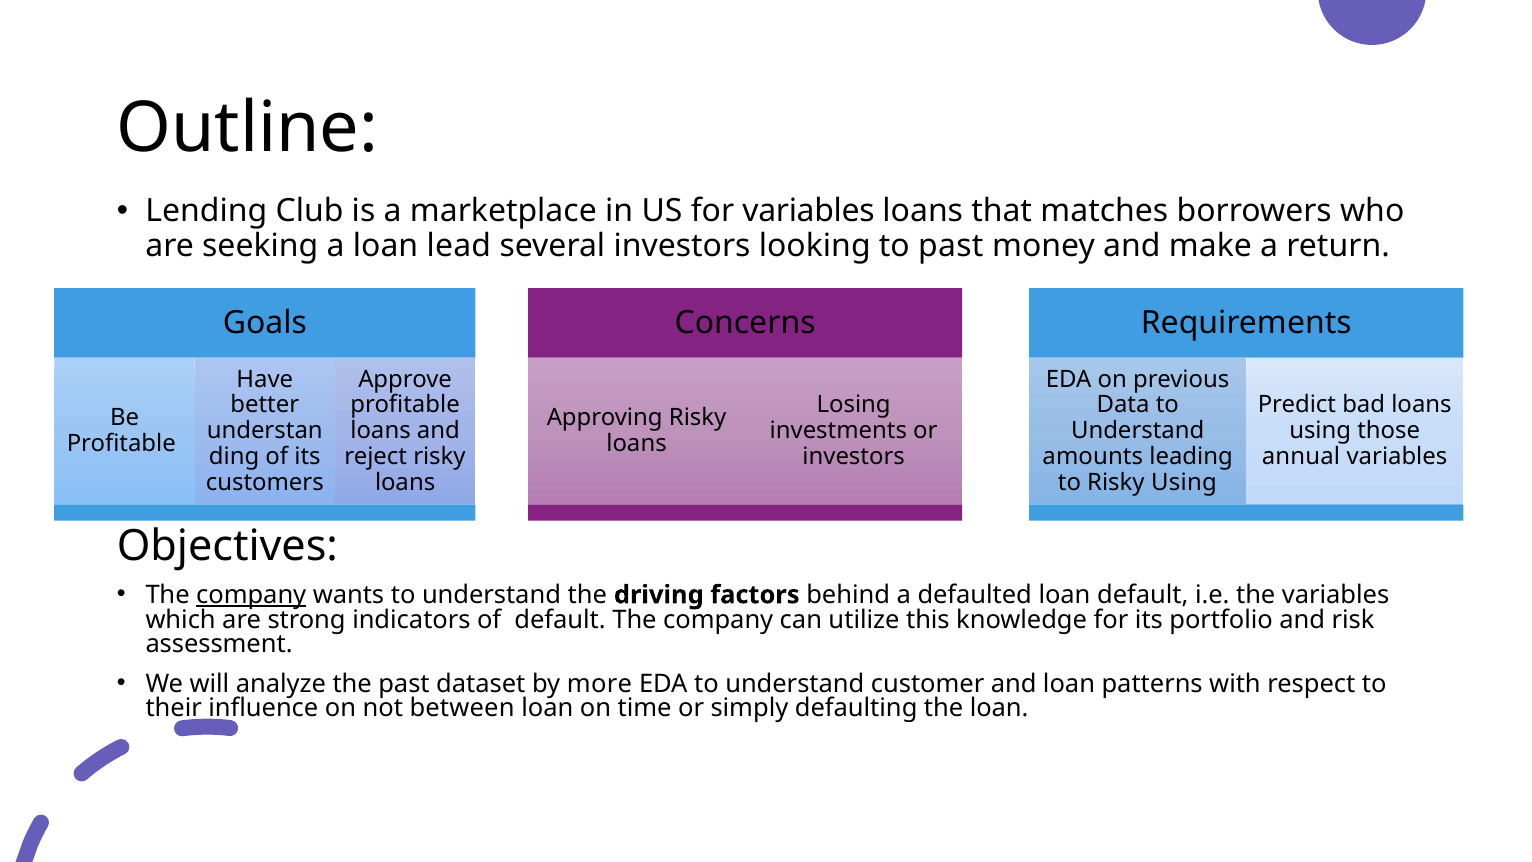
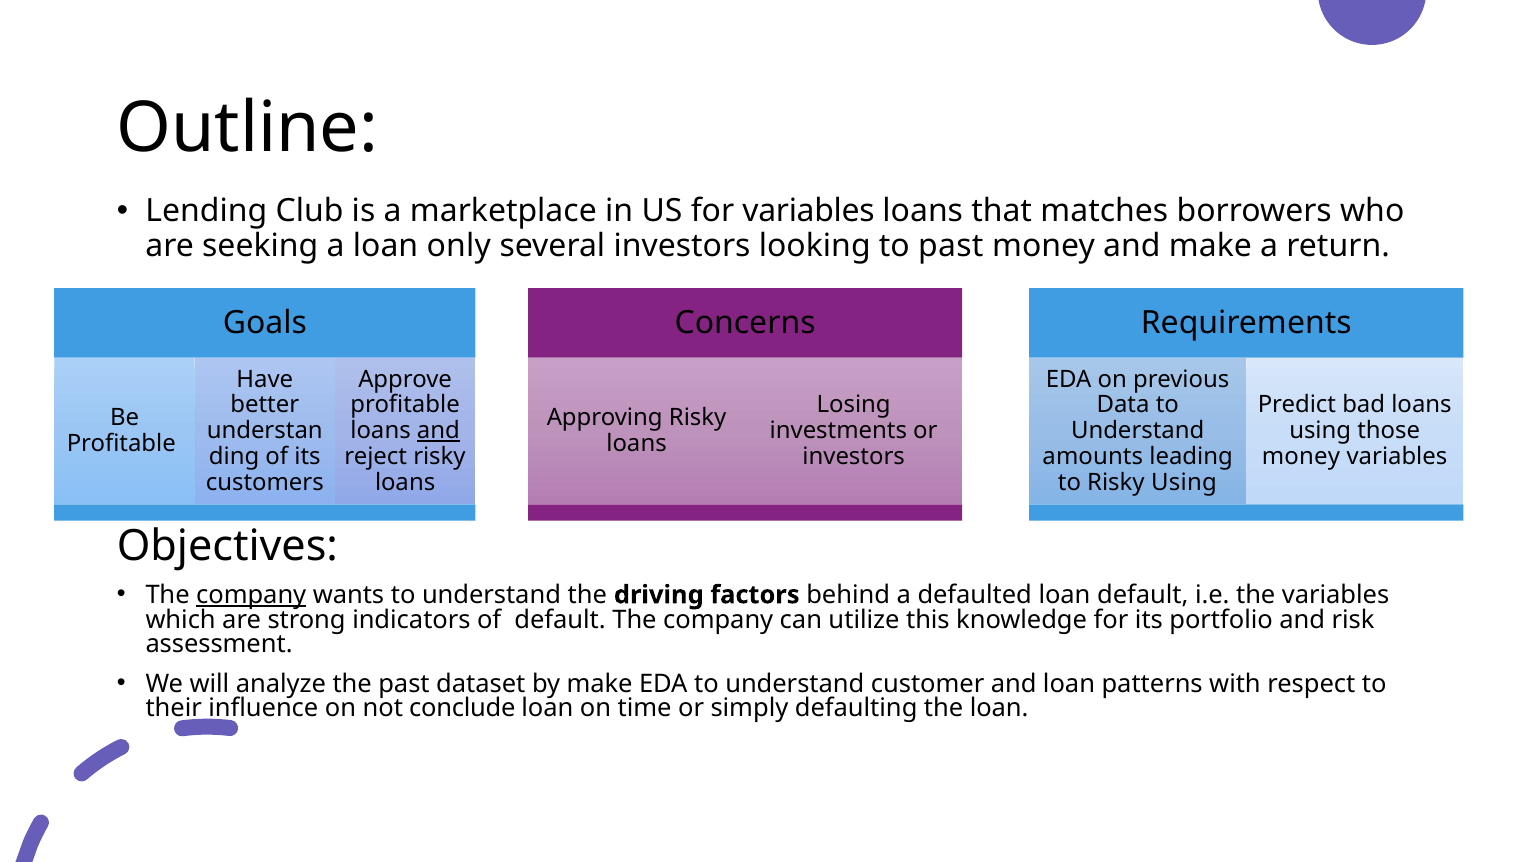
lead: lead -> only (459, 246)
and underline: none -> present (438, 431)
annual: annual -> money (1301, 457)
by more: more -> make (600, 683)
between: between -> conclude (462, 708)
